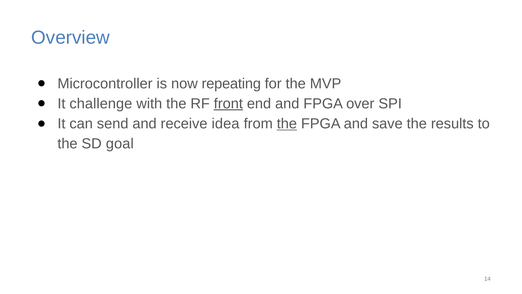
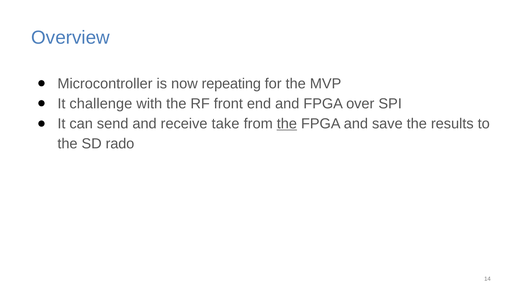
front underline: present -> none (228, 104)
idea: idea -> take (226, 124)
goal: goal -> rado (120, 144)
